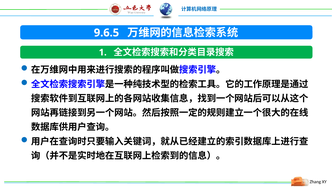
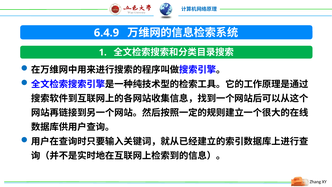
9.6.5: 9.6.5 -> 6.4.9 (106, 33)
